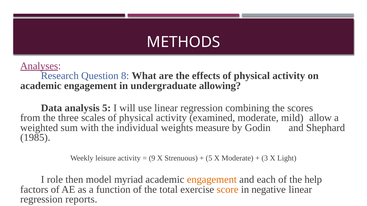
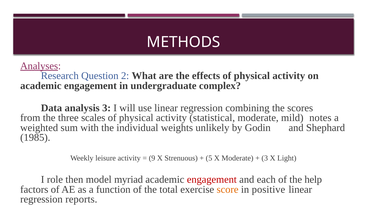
8: 8 -> 2 (125, 76)
allowing: allowing -> complex (220, 86)
analysis 5: 5 -> 3 (107, 108)
examined: examined -> statistical (212, 118)
allow: allow -> notes (320, 118)
measure: measure -> unlikely (212, 128)
engagement colour: orange -> red (212, 180)
negative: negative -> positive (268, 190)
